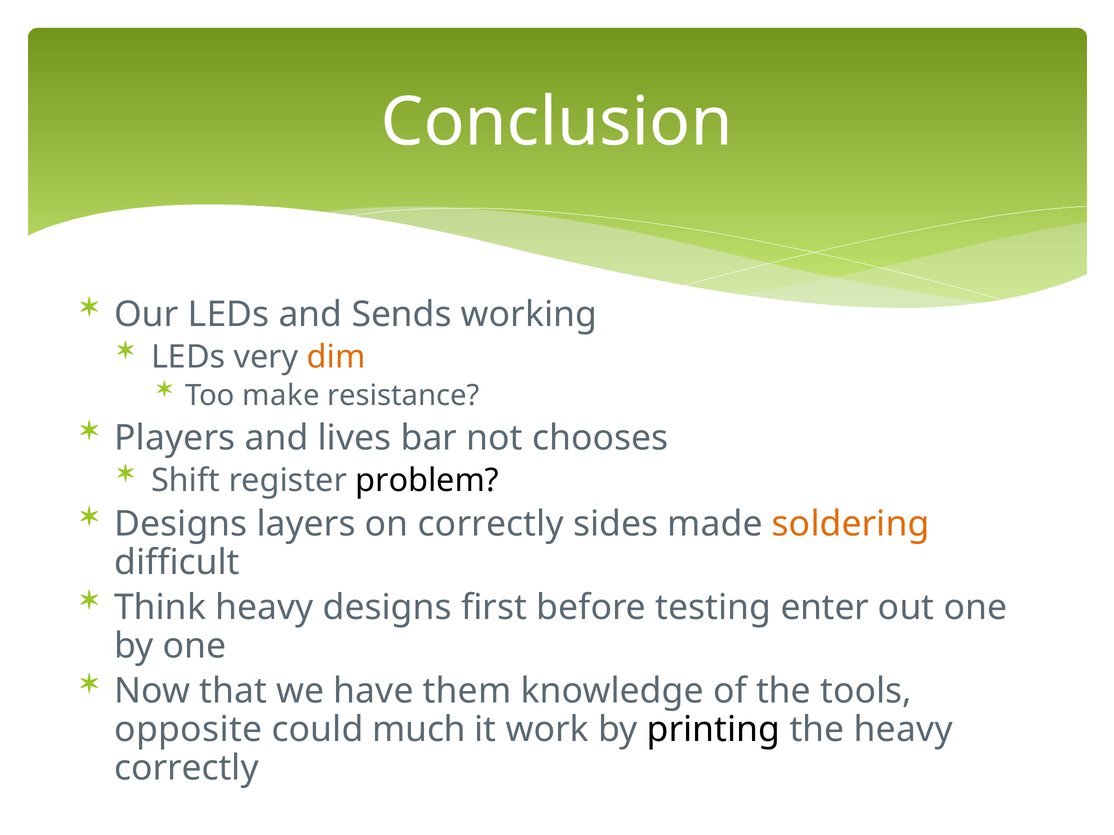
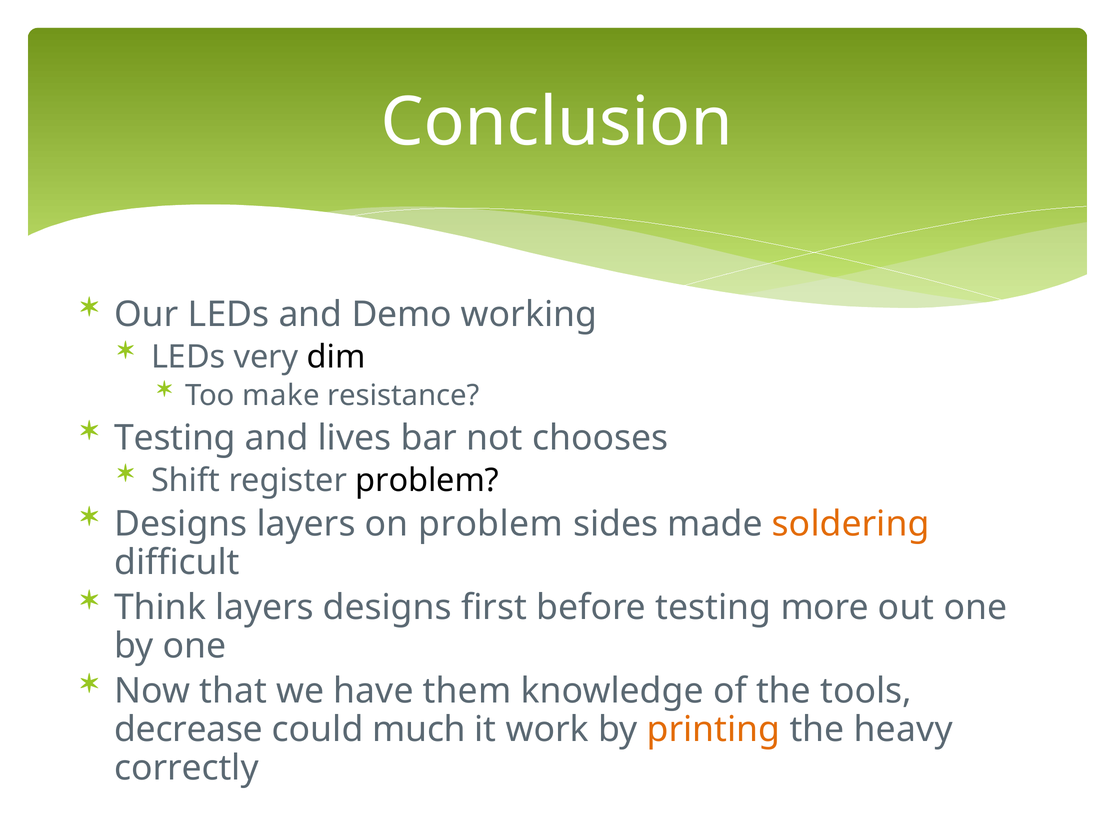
Sends: Sends -> Demo (402, 315)
dim colour: orange -> black (336, 357)
Players: Players -> Testing (175, 438)
on correctly: correctly -> problem (491, 524)
Think heavy: heavy -> layers (265, 608)
enter: enter -> more (825, 608)
opposite: opposite -> decrease (189, 730)
printing colour: black -> orange (713, 730)
